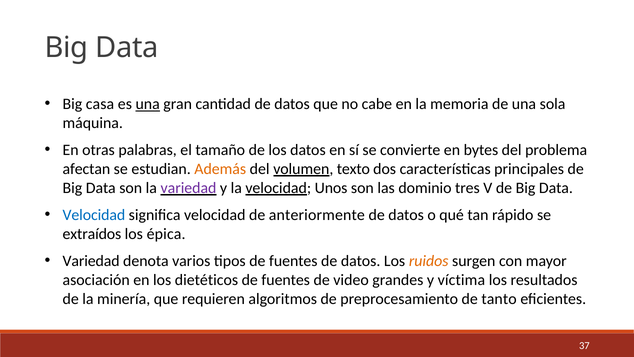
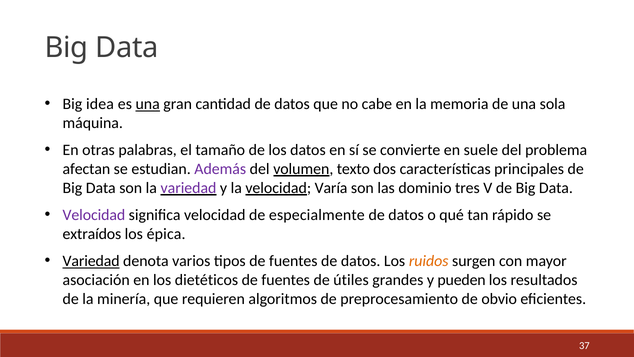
casa: casa -> idea (100, 104)
bytes: bytes -> suele (481, 150)
Además colour: orange -> purple (220, 169)
Unos: Unos -> Varía (331, 188)
Velocidad colour: blue -> purple (94, 215)
anteriormente: anteriormente -> especialmente (317, 215)
Variedad underline: none -> present (91, 261)
video: video -> útiles (351, 280)
víctima: víctima -> pueden (462, 280)
tanto: tanto -> obvio (499, 299)
